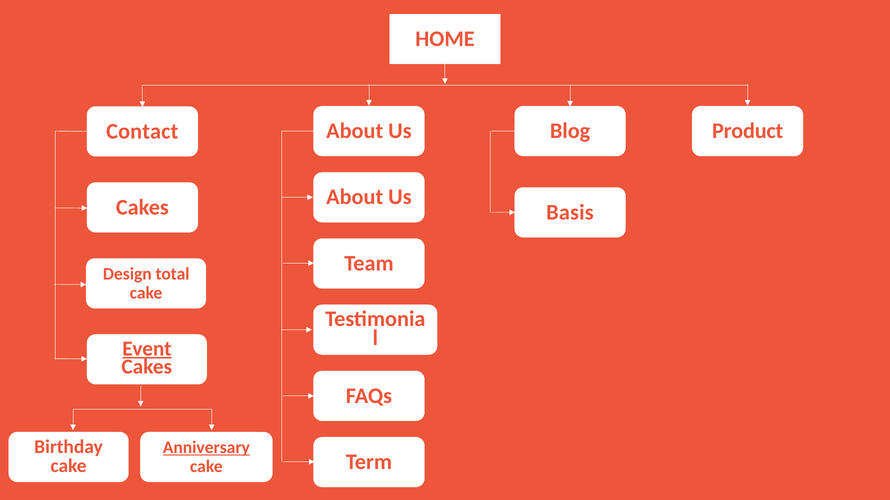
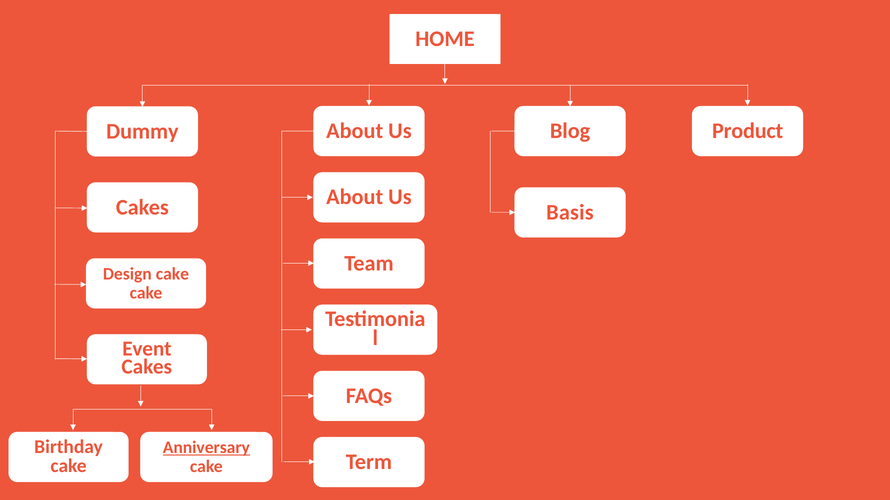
Contact: Contact -> Dummy (142, 131)
Design total: total -> cake (172, 274)
Event underline: present -> none (147, 349)
